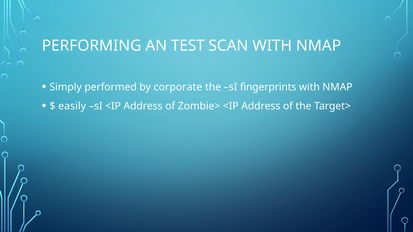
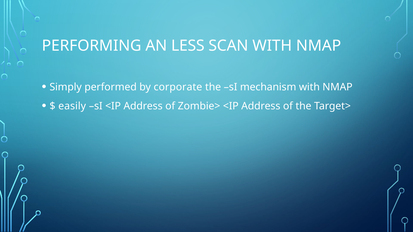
TEST: TEST -> LESS (188, 46)
fingerprints: fingerprints -> mechanism (268, 87)
